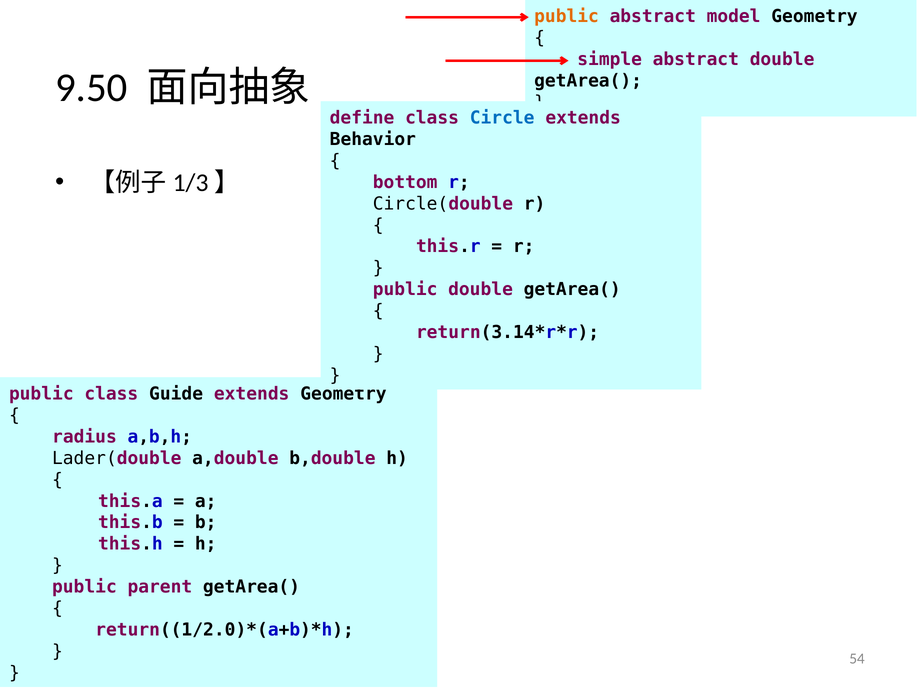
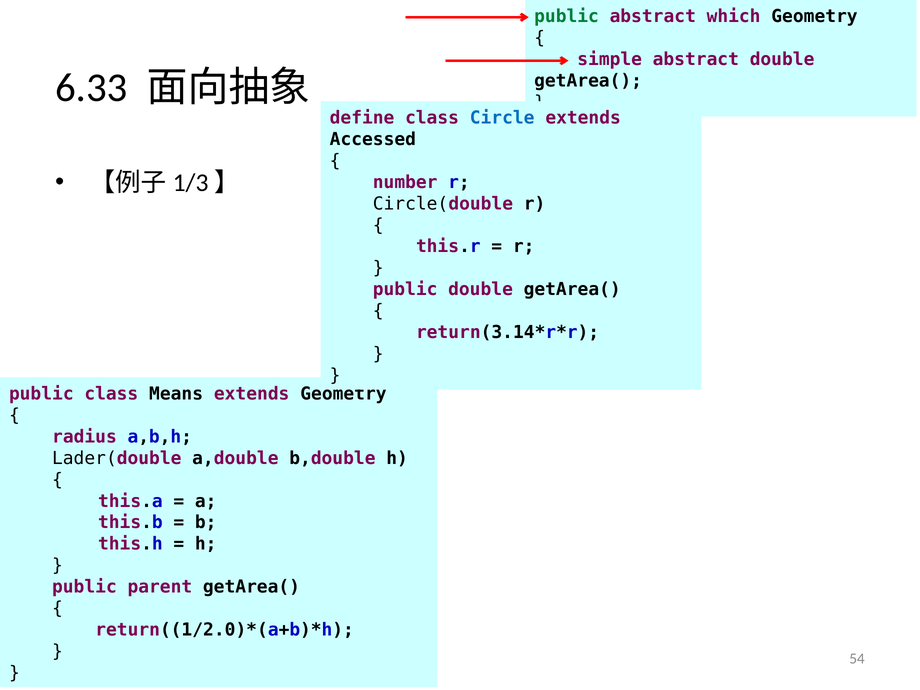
public colour: orange -> green (567, 17)
model: model -> which (734, 17)
9.50: 9.50 -> 6.33 (91, 88)
Behavior: Behavior -> Accessed (373, 139)
bottom: bottom -> number (405, 182)
Guide: Guide -> Means (176, 394)
